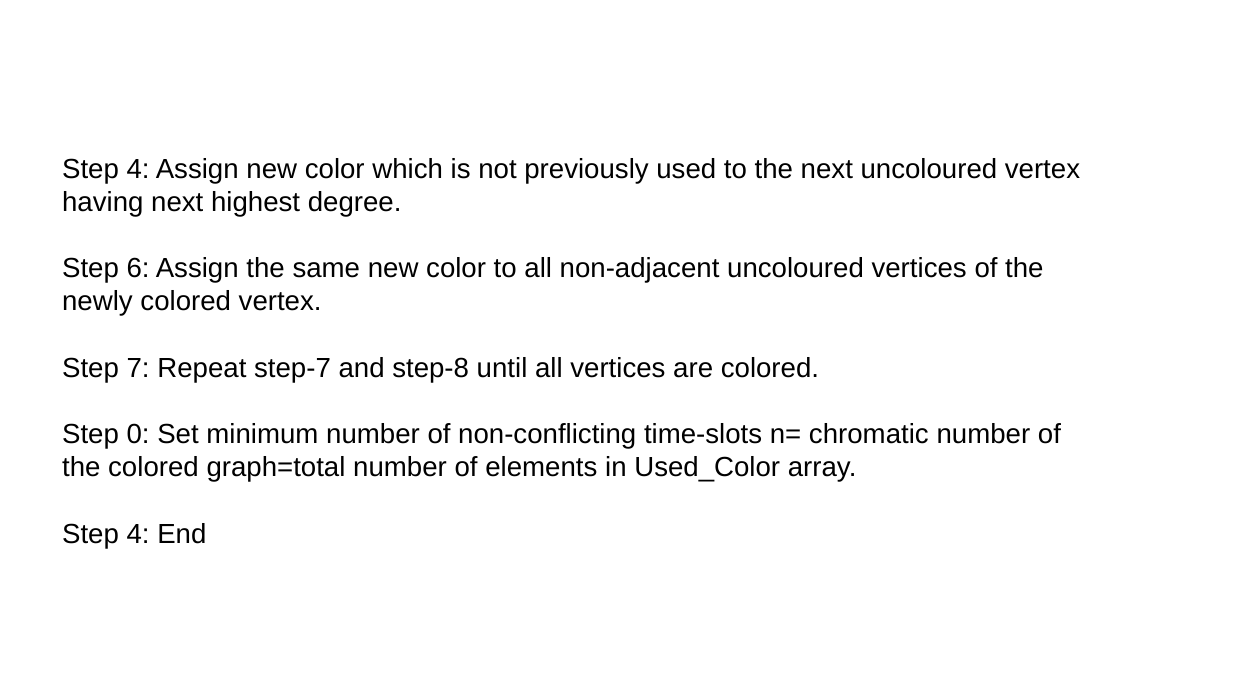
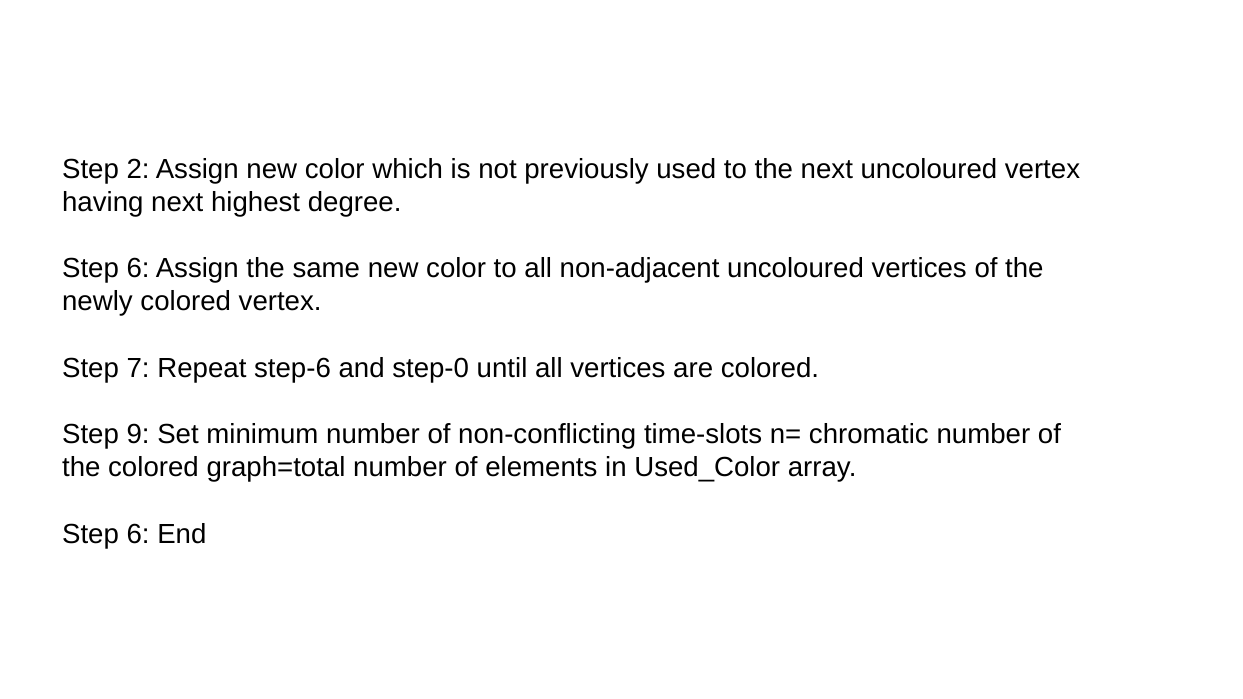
4: 4 -> 2 (138, 169)
step-7: step-7 -> step-6 (292, 368)
step-8: step-8 -> step-0 (431, 368)
0: 0 -> 9 (138, 435)
4: 4 -> 6 (138, 534)
